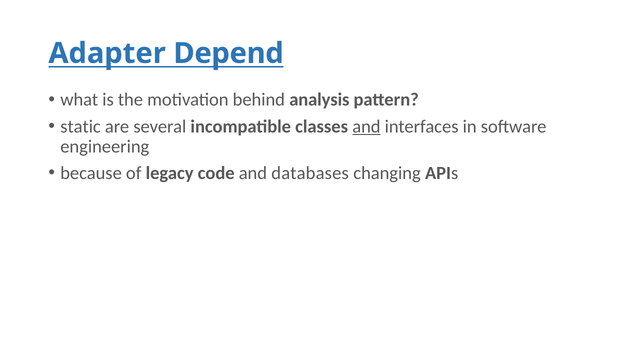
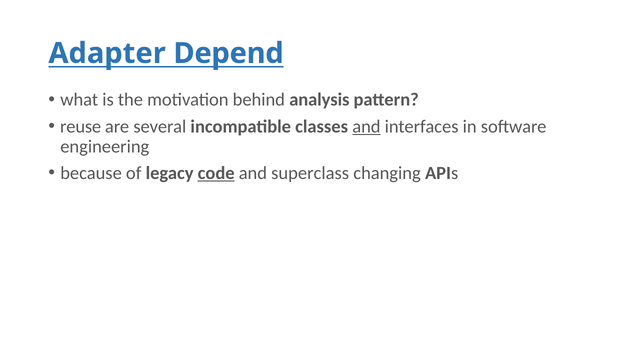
static: static -> reuse (81, 127)
code underline: none -> present (216, 173)
databases: databases -> superclass (310, 173)
